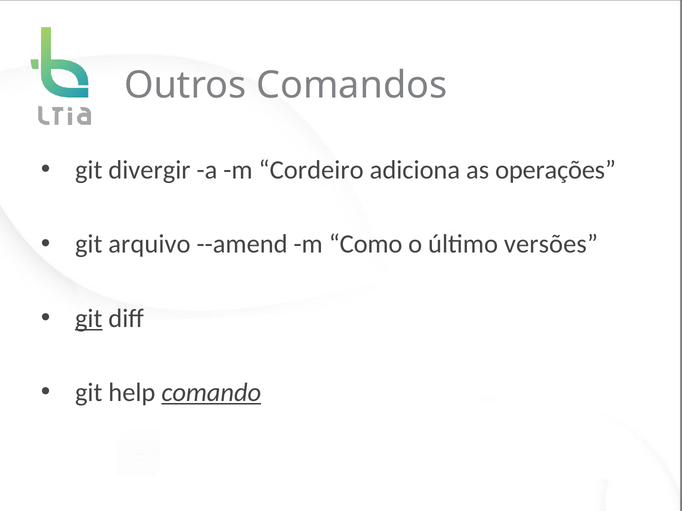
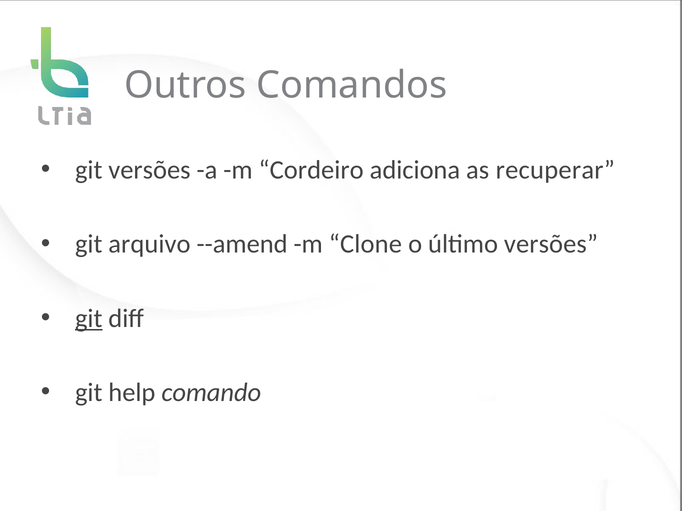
git divergir: divergir -> versões (149, 170)
operações: operações -> recuperar (555, 170)
Como: Como -> Clone (365, 244)
comando underline: present -> none (211, 393)
